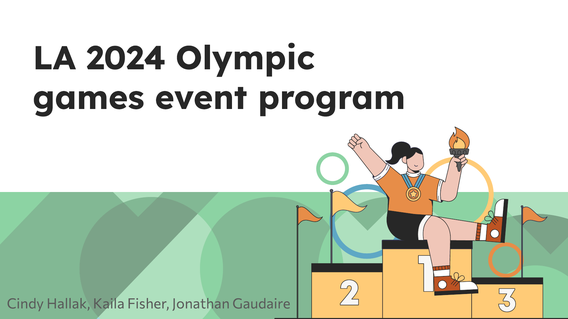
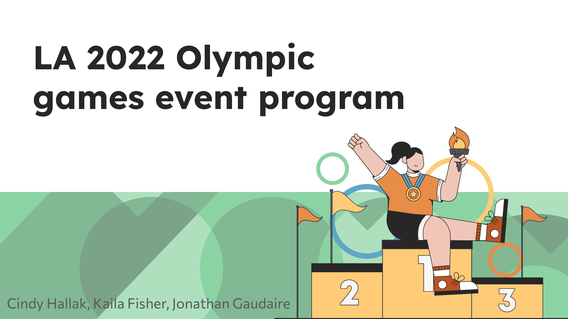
2024: 2024 -> 2022 (126, 58)
